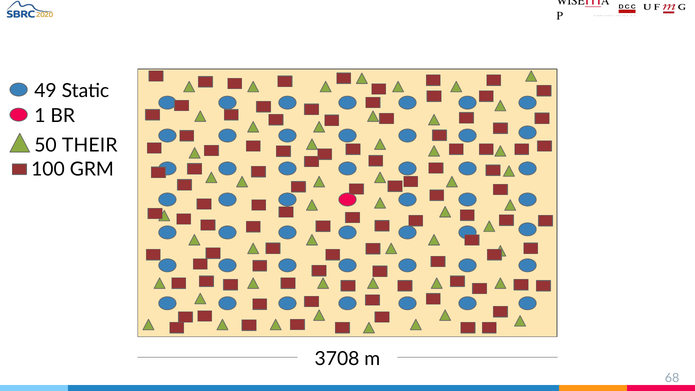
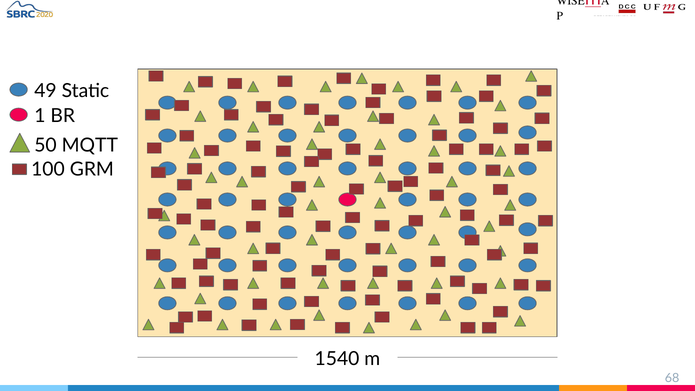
THEIR: THEIR -> MQTT (90, 145)
3708: 3708 -> 1540 (337, 359)
